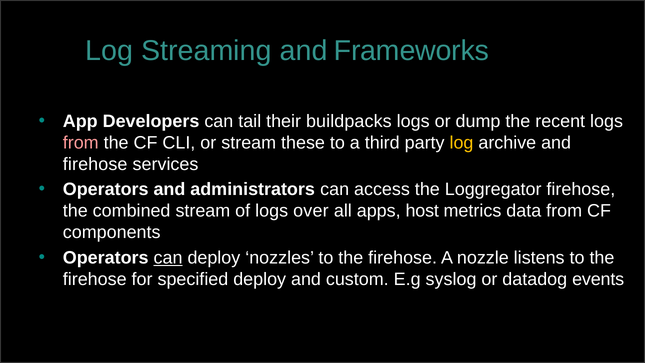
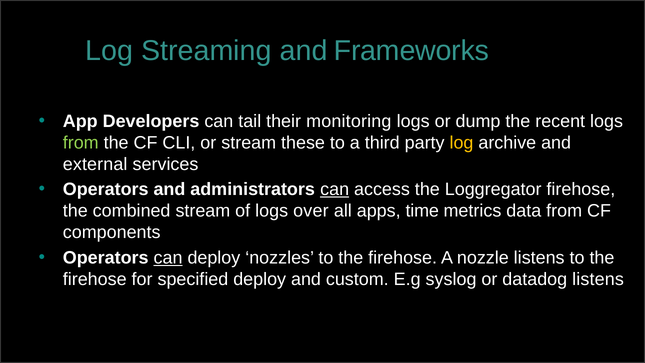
buildpacks: buildpacks -> monitoring (349, 121)
from colour: pink -> light green (81, 143)
firehose: firehose -> external (95, 164)
can underline: none -> present (335, 189)
host: host -> time (422, 211)
datadog events: events -> listens (598, 279)
